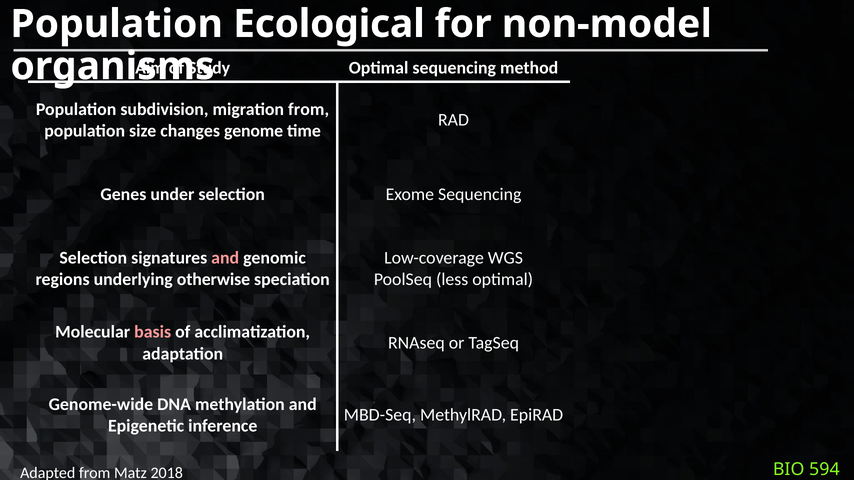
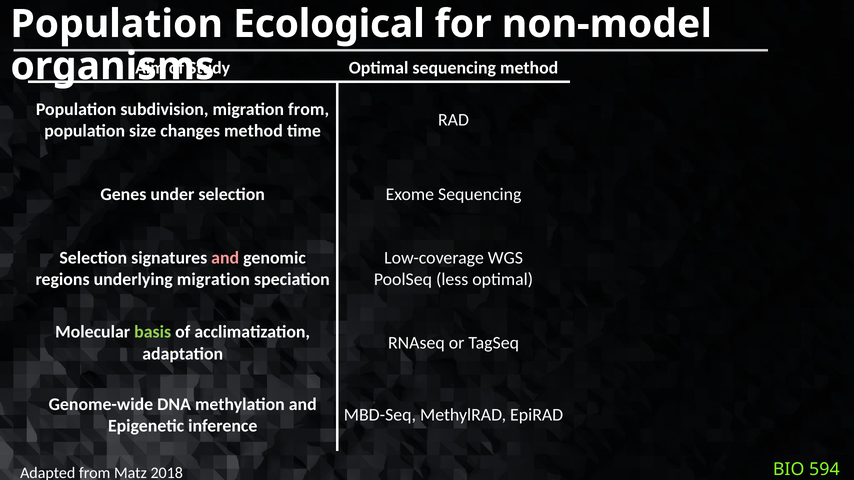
changes genome: genome -> method (253, 131)
underlying otherwise: otherwise -> migration (213, 280)
basis colour: pink -> light green (153, 332)
